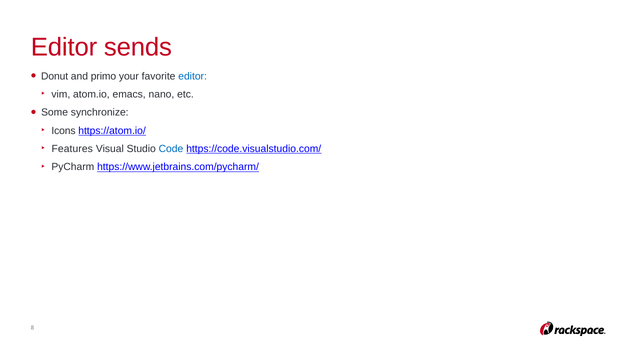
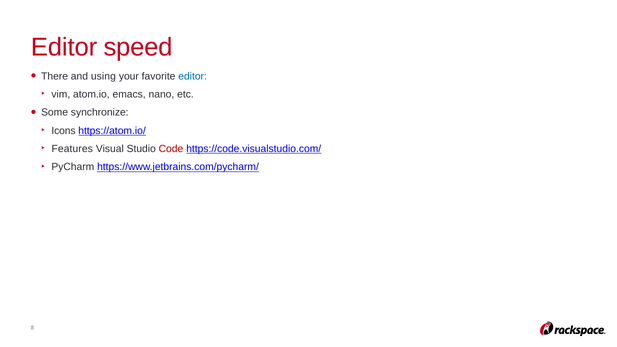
sends: sends -> speed (138, 47)
Donut: Donut -> There (55, 76)
primo: primo -> using (103, 76)
Code colour: blue -> red (171, 149)
